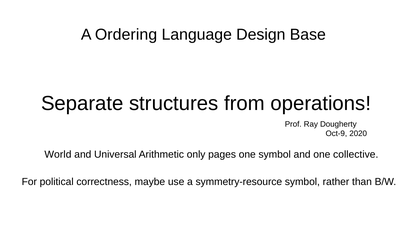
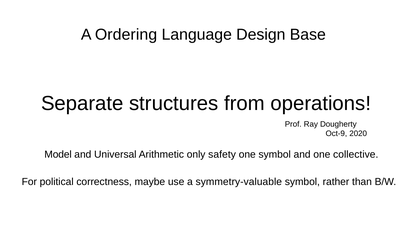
World: World -> Model (58, 154)
pages: pages -> safety (222, 154)
symmetry-resource: symmetry-resource -> symmetry-valuable (239, 182)
